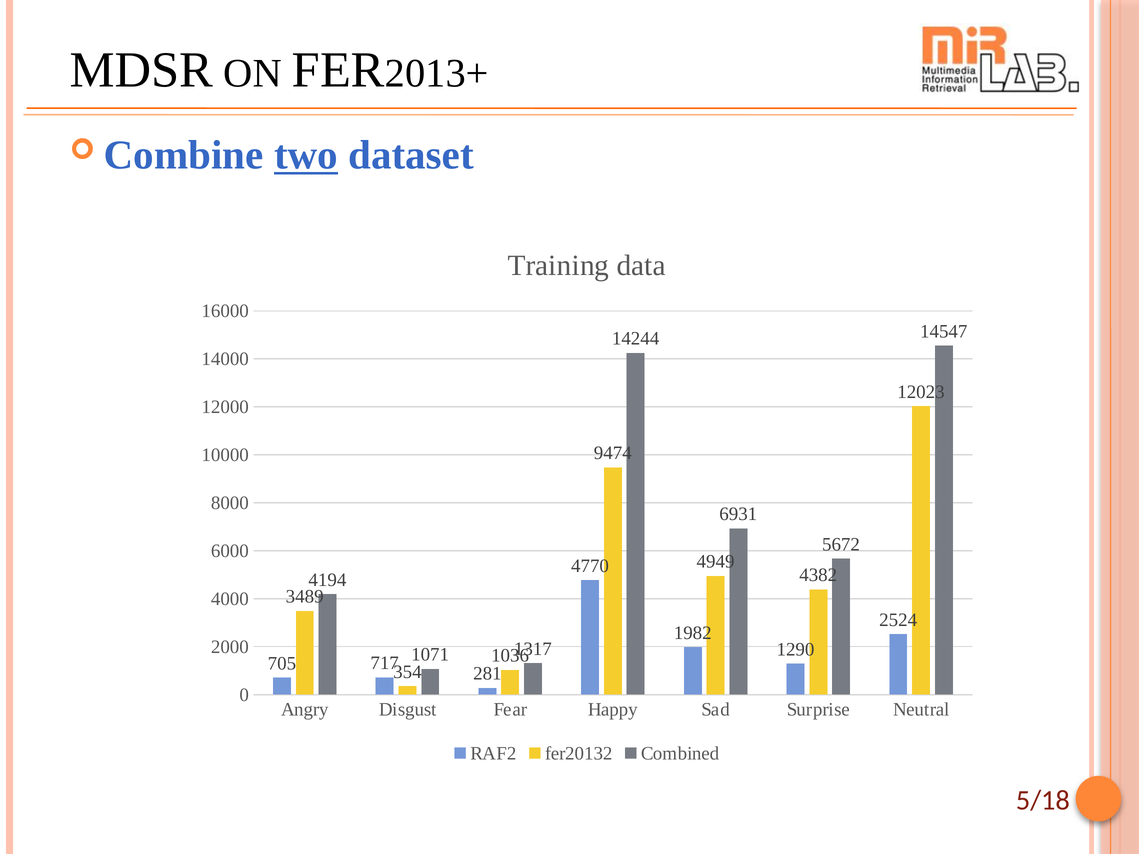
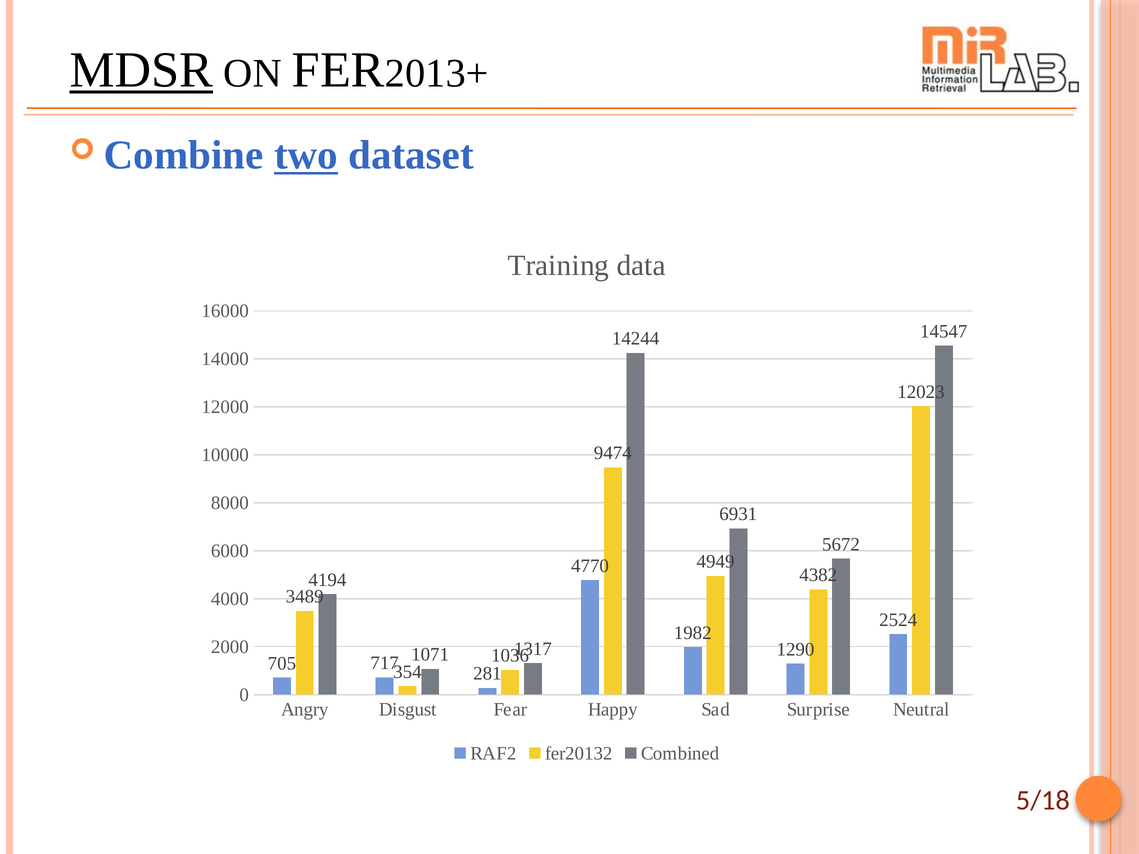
MDSR underline: none -> present (141, 70)
